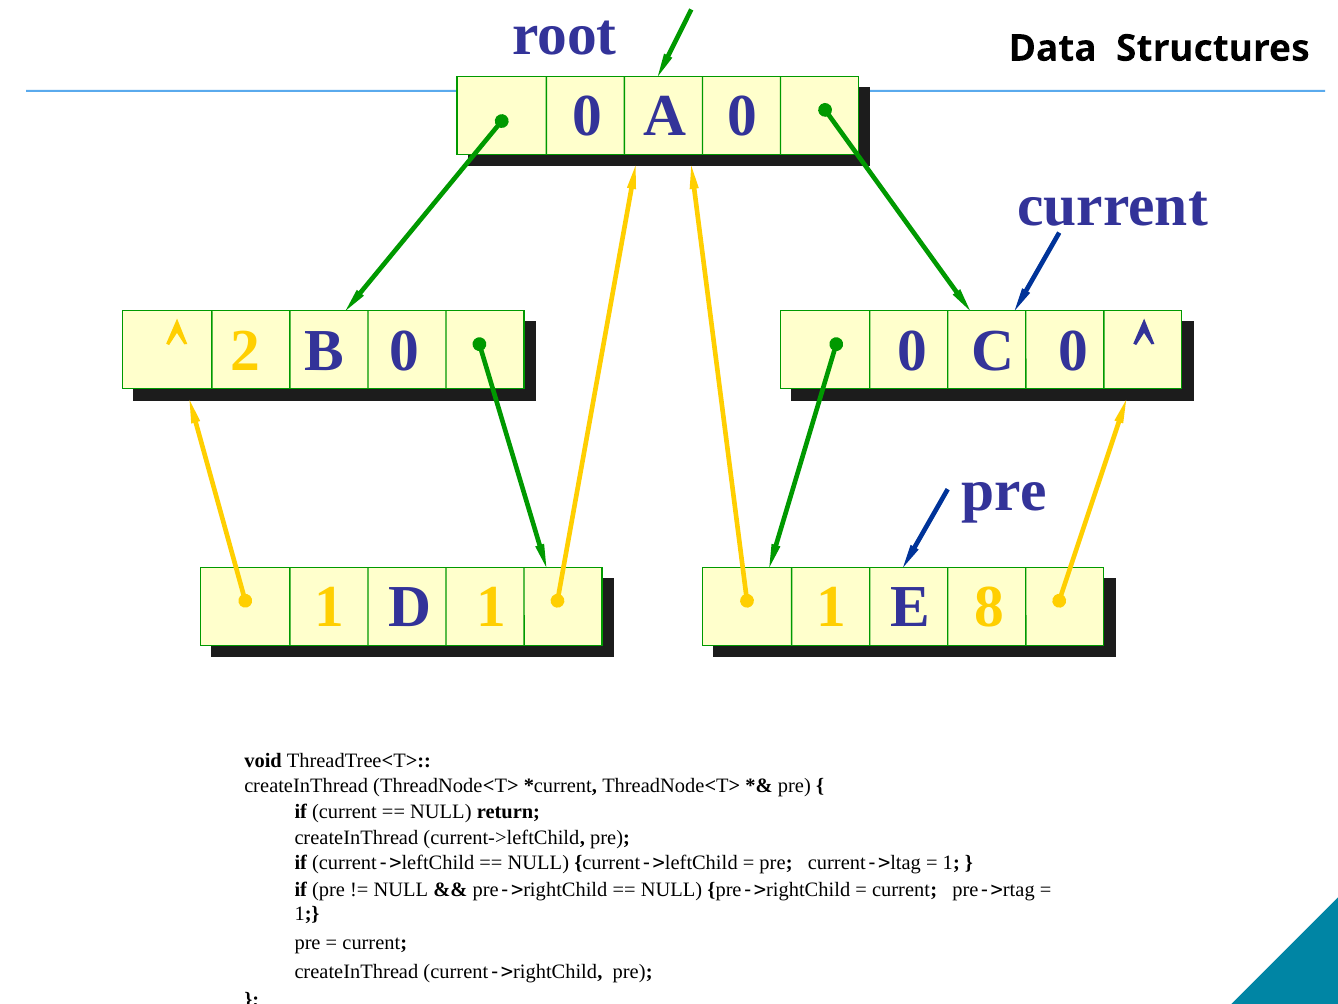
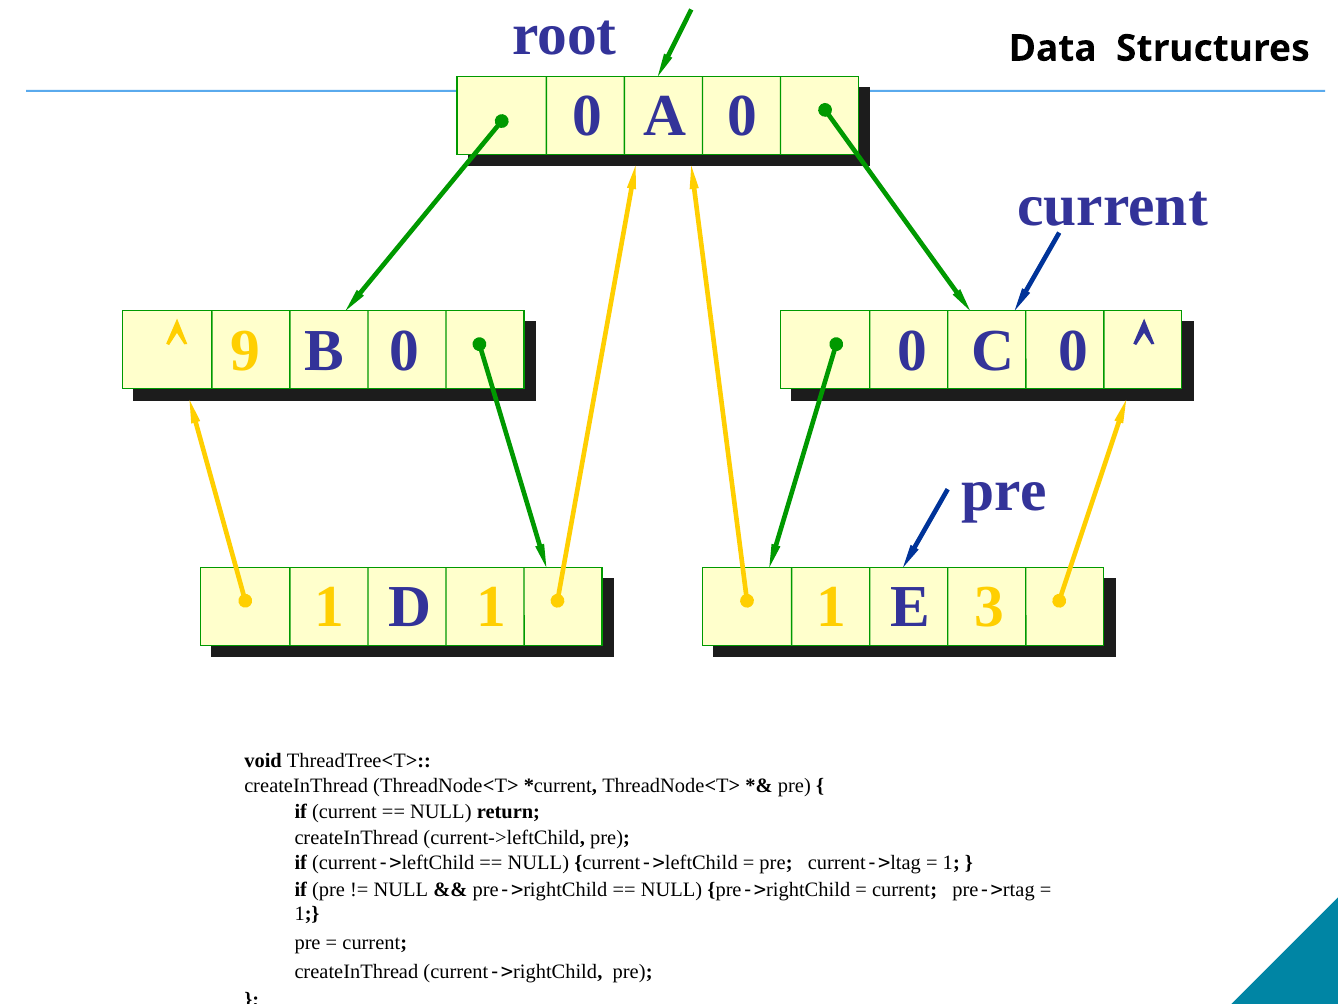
2: 2 -> 9 (246, 350)
8: 8 -> 3 (990, 607)
